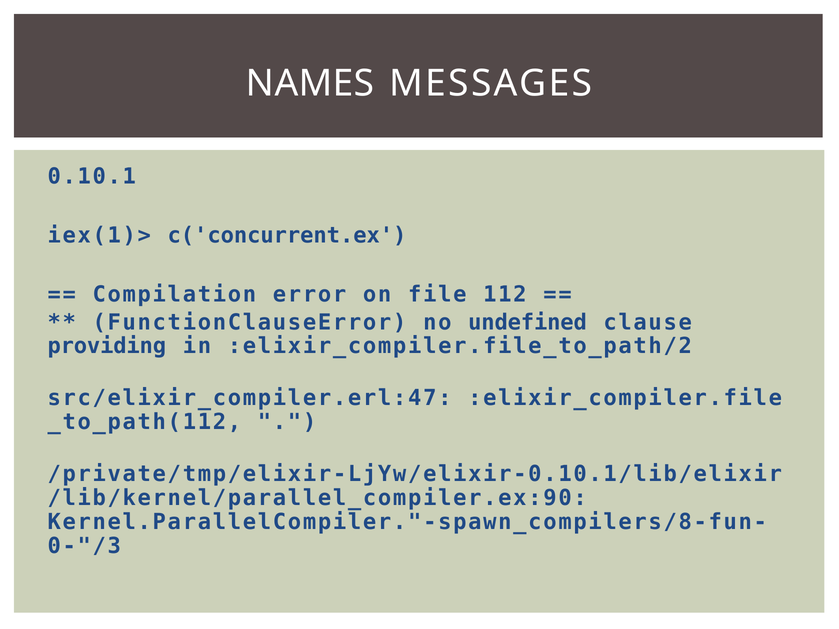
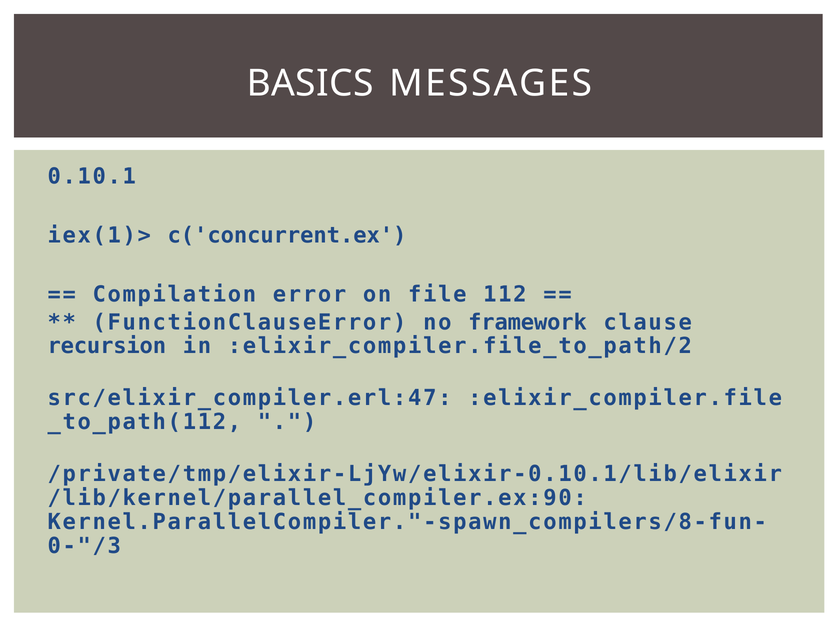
NAMES: NAMES -> BASICS (310, 84)
undefined: undefined -> framework (528, 322)
providing: providing -> recursion (107, 346)
